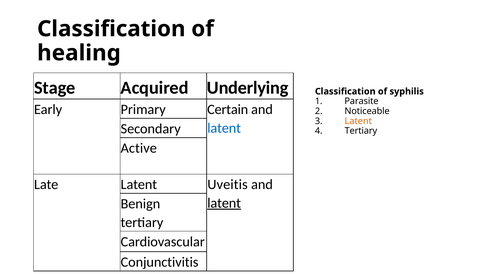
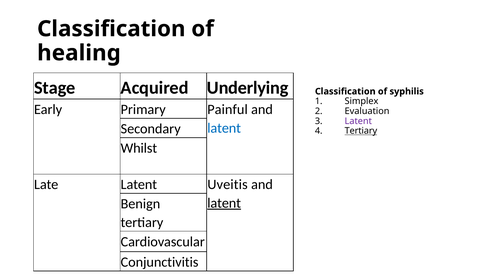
Parasite: Parasite -> Simplex (361, 101)
Certain: Certain -> Painful (228, 109)
Noticeable: Noticeable -> Evaluation (367, 111)
Latent colour: orange -> purple (358, 121)
Tertiary underline: none -> present (361, 131)
Active: Active -> Whilst (139, 148)
